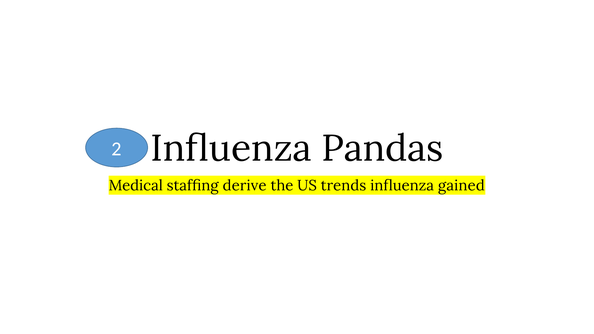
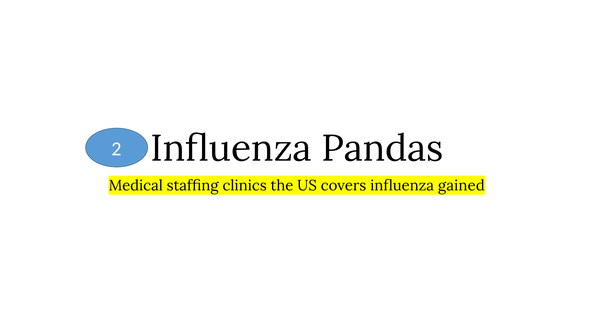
derive: derive -> clinics (245, 186)
trends: trends -> covers (344, 186)
